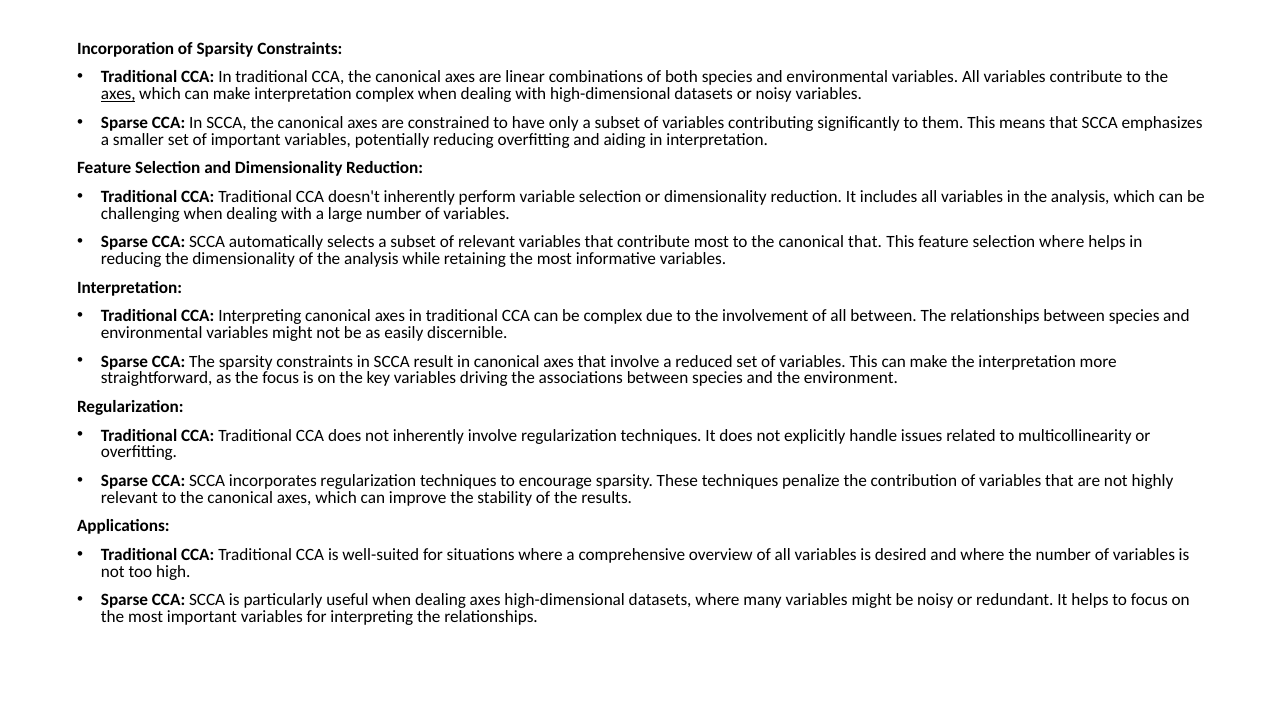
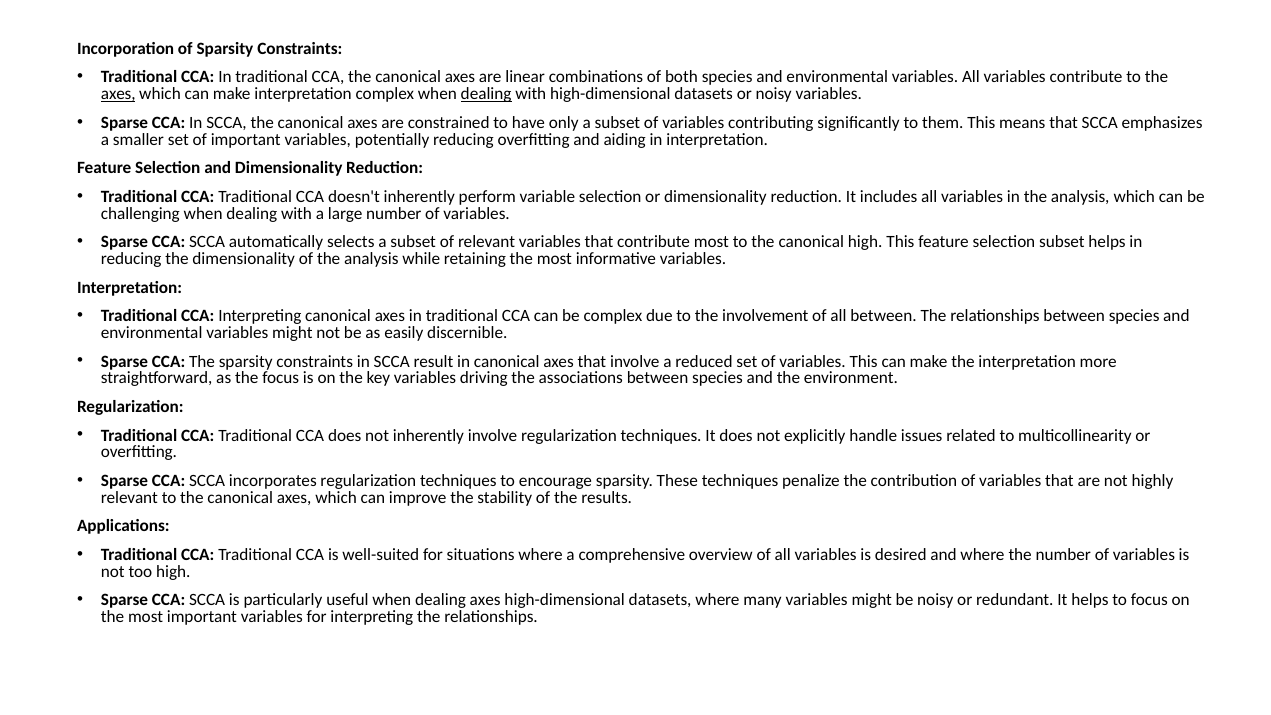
dealing underline: none -> present (486, 94)
canonical that: that -> high (865, 242)
selection where: where -> subset (1062, 242)
